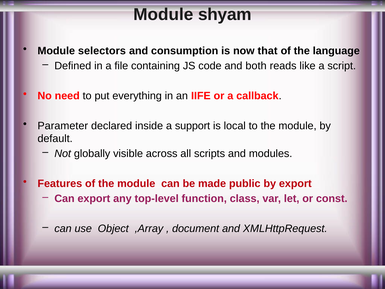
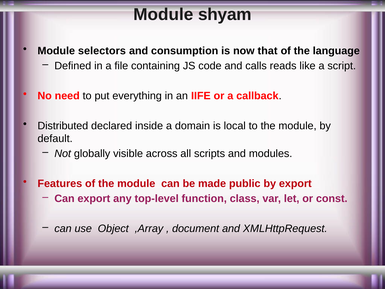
both: both -> calls (256, 66)
Parameter: Parameter -> Distributed (63, 126)
support: support -> domain (193, 126)
